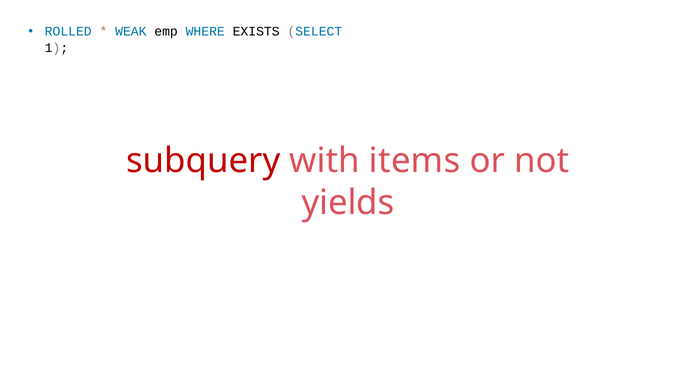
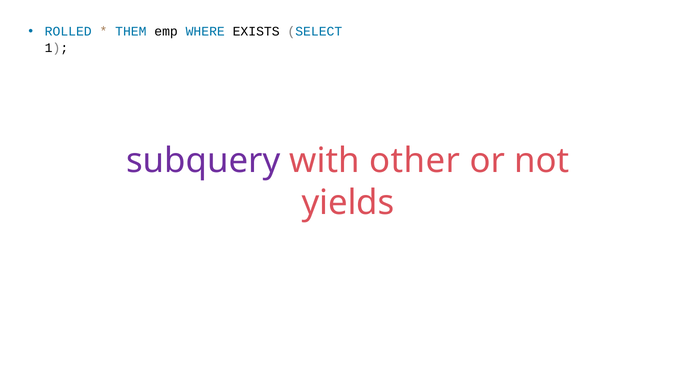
WEAK: WEAK -> THEM (131, 31)
subquery colour: red -> purple (203, 161)
items: items -> other (415, 161)
